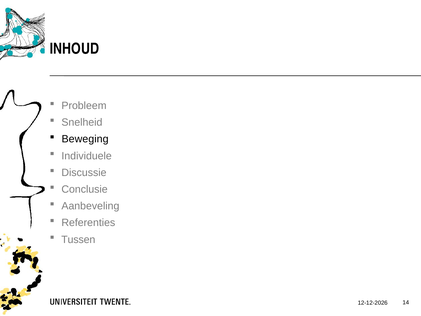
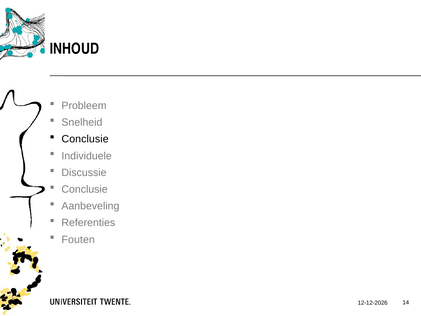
Beweging: Beweging -> Conclusie (85, 139)
Tussen: Tussen -> Fouten (78, 239)
